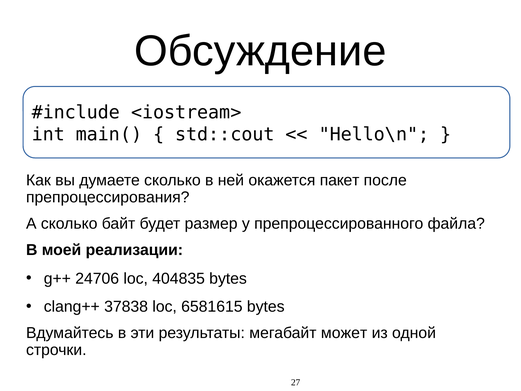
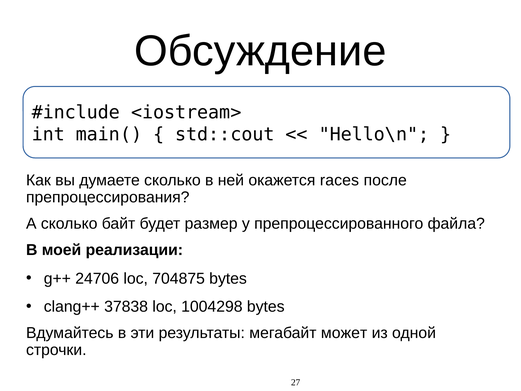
пакет: пакет -> races (339, 180)
404835: 404835 -> 704875 (179, 278)
6581615: 6581615 -> 1004298 (212, 307)
